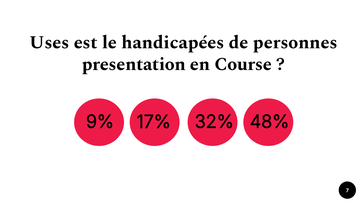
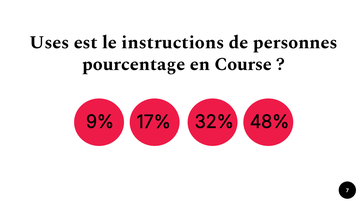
handicapées: handicapées -> instructions (173, 42)
presentation: presentation -> pourcentage (134, 64)
